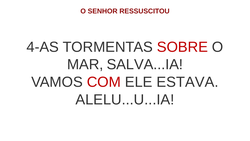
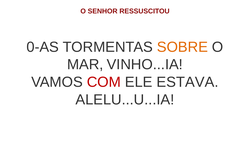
4-AS: 4-AS -> 0-AS (43, 47)
SOBRE colour: red -> orange (182, 47)
SALVA...IA: SALVA...IA -> VINHO...IA (145, 64)
